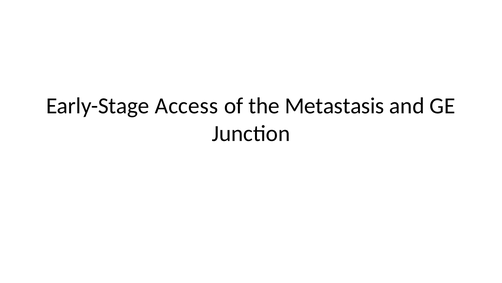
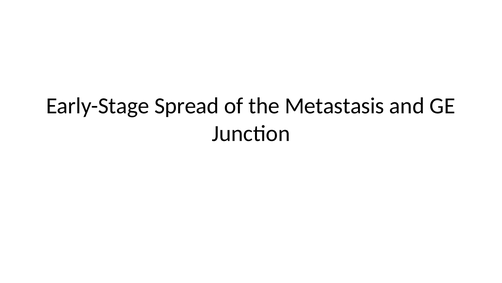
Access: Access -> Spread (187, 106)
